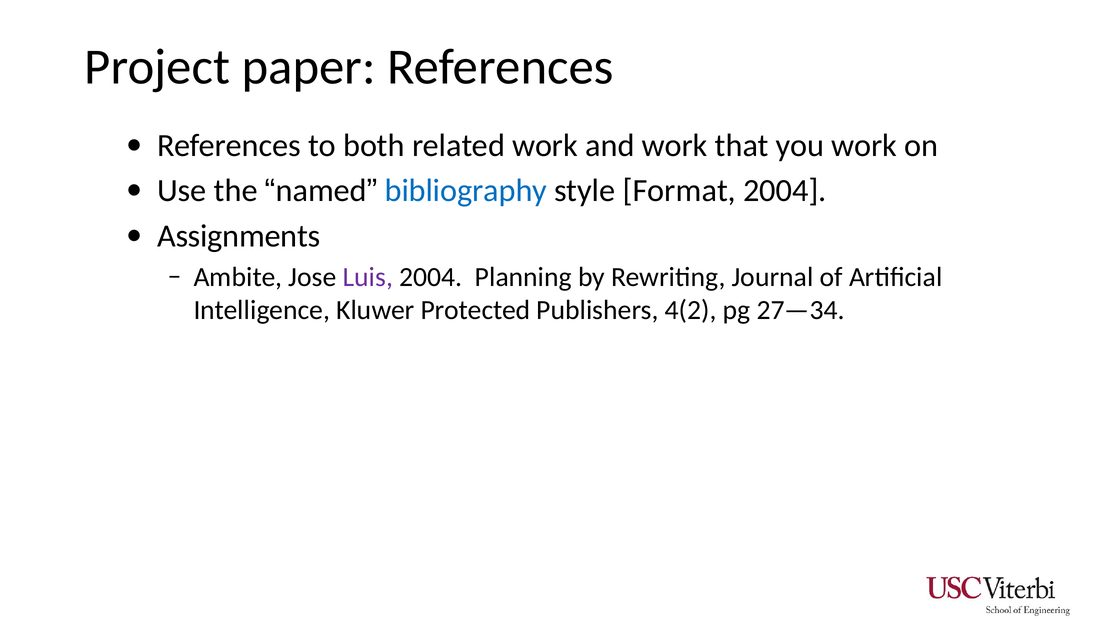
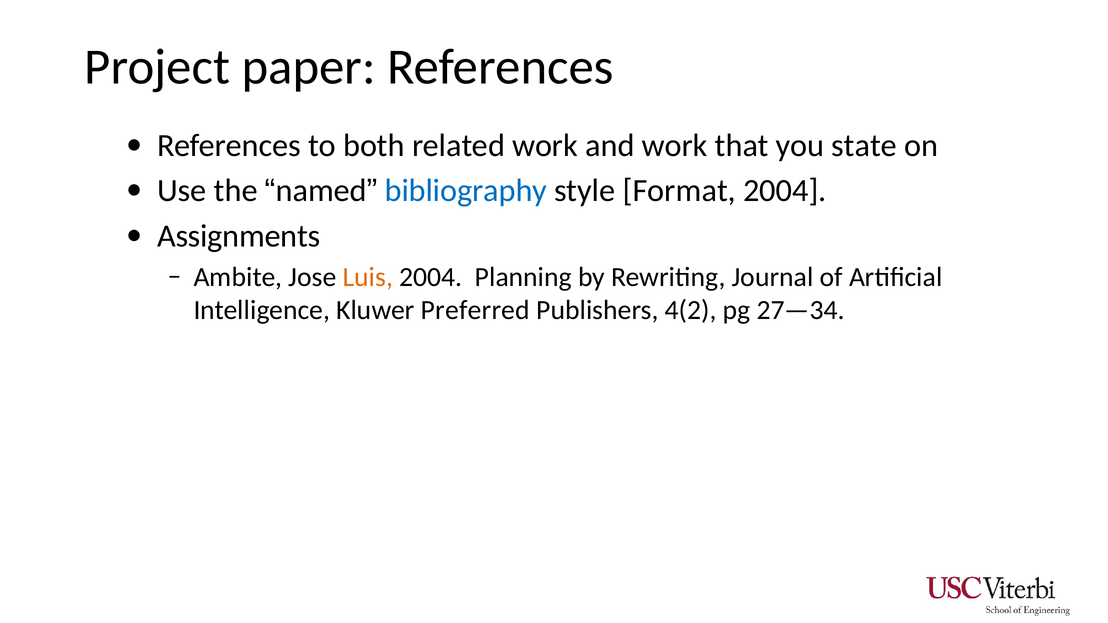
you work: work -> state (864, 145)
Luis colour: purple -> orange (368, 277)
Protected: Protected -> Preferred (475, 310)
